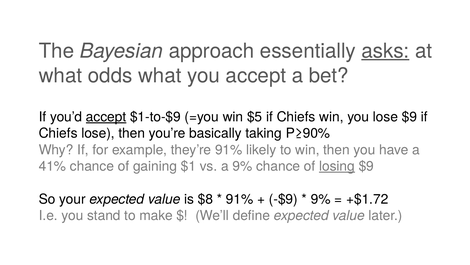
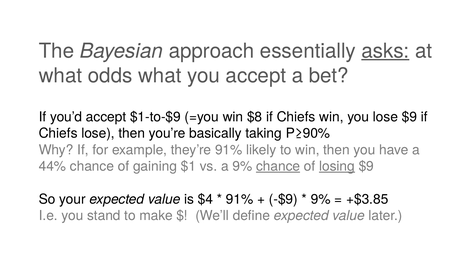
accept underline: present -> none (106, 117)
$5: $5 -> $8 (255, 117)
41%: 41% -> 44% (52, 166)
chance underline: none -> present (278, 166)
$8: $8 -> $4 (205, 199)
+$1.72: +$1.72 -> +$3.85 (367, 199)
